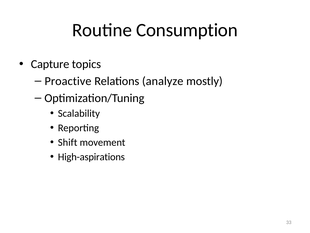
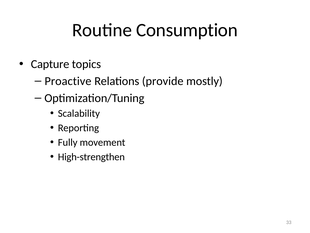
analyze: analyze -> provide (163, 81)
Shift: Shift -> Fully (68, 142)
High-aspirations: High-aspirations -> High-strengthen (91, 157)
